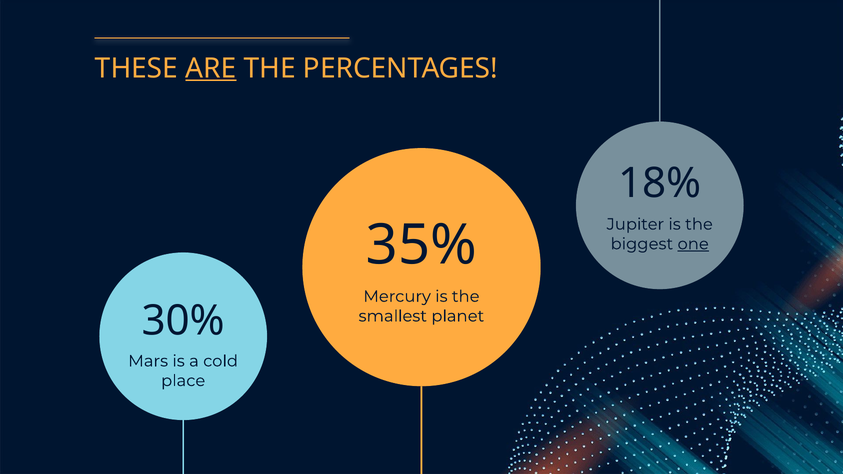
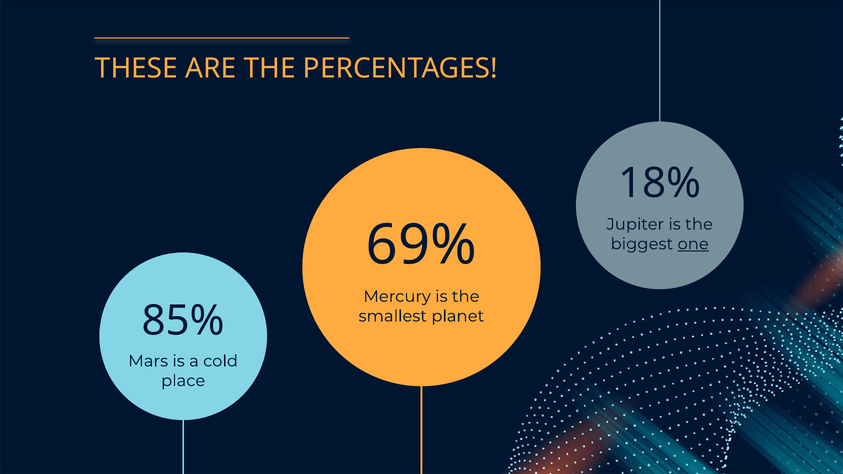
ARE underline: present -> none (211, 68)
35%: 35% -> 69% (421, 245)
30%: 30% -> 85% (183, 321)
